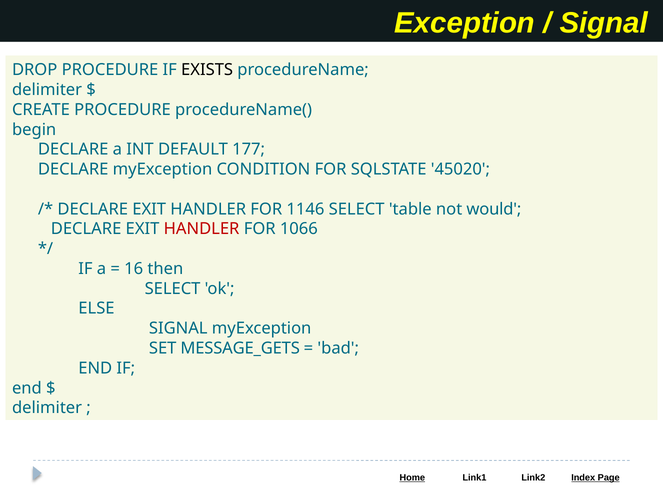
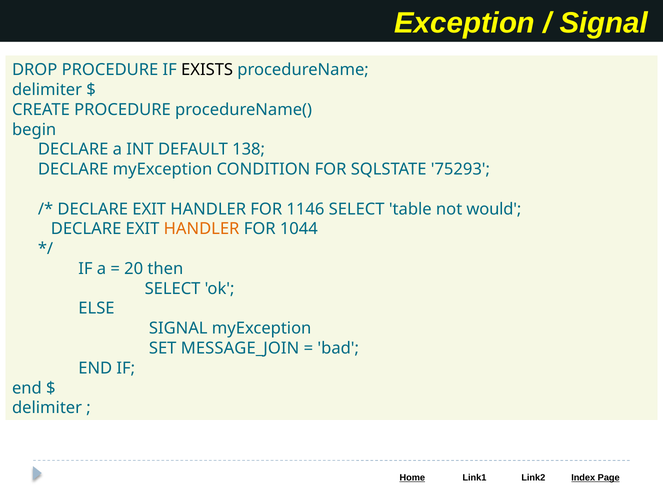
177: 177 -> 138 (249, 150)
45020: 45020 -> 75293 (460, 169)
HANDLER colour: red -> orange (202, 229)
1066: 1066 -> 1044 (299, 229)
16: 16 -> 20 (134, 269)
MESSAGE_GETS: MESSAGE_GETS -> MESSAGE_JOIN (240, 348)
